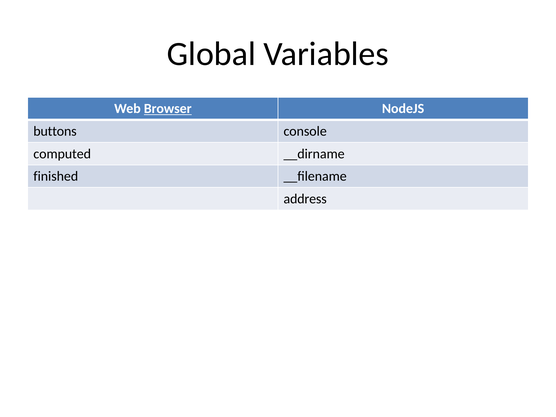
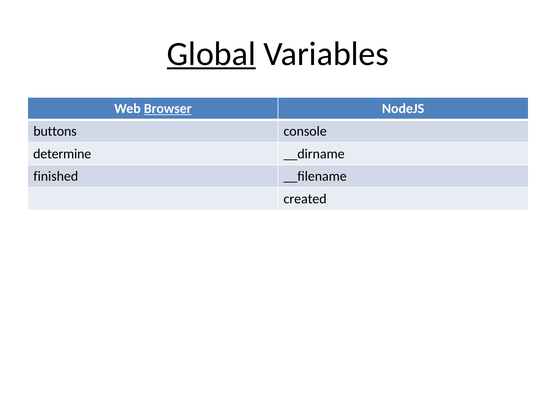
Global underline: none -> present (211, 54)
computed: computed -> determine (62, 154)
address: address -> created (305, 199)
